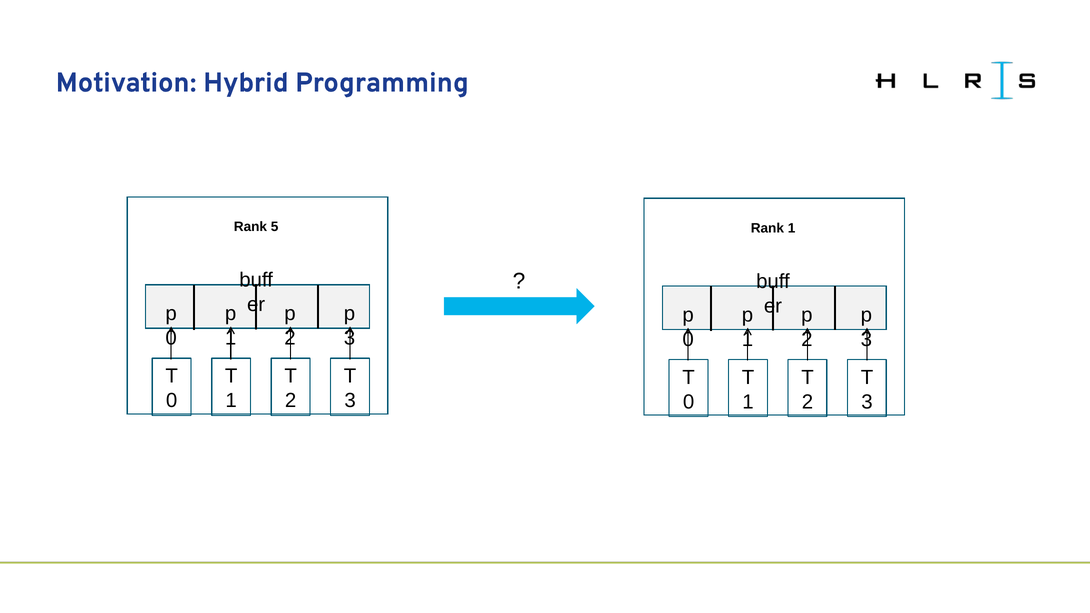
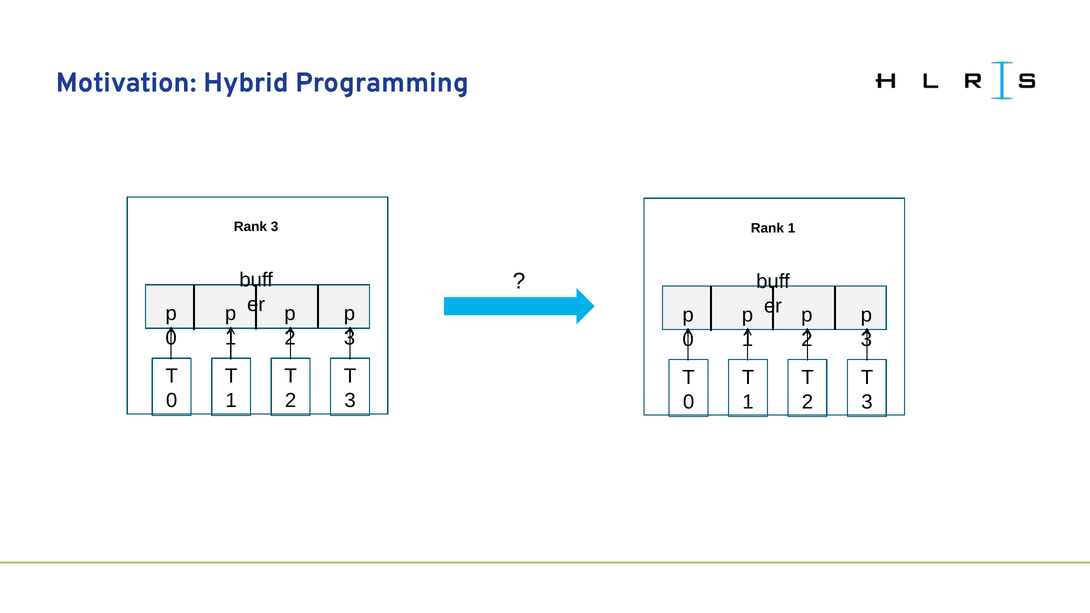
Rank 5: 5 -> 3 (275, 227)
